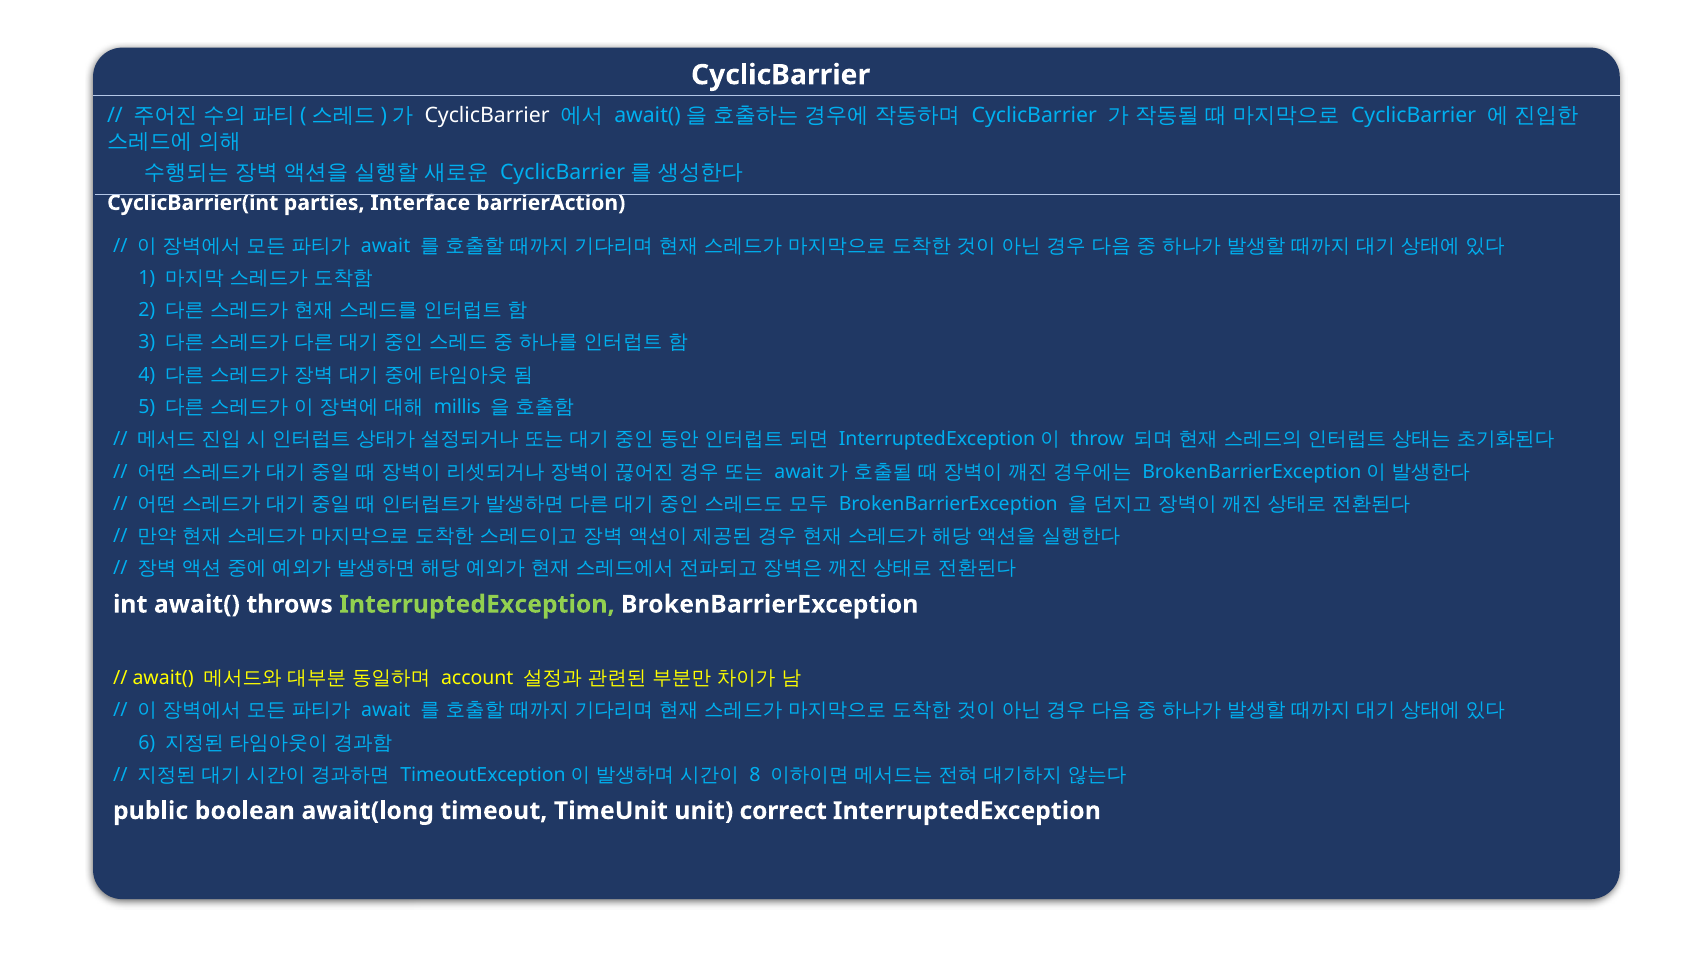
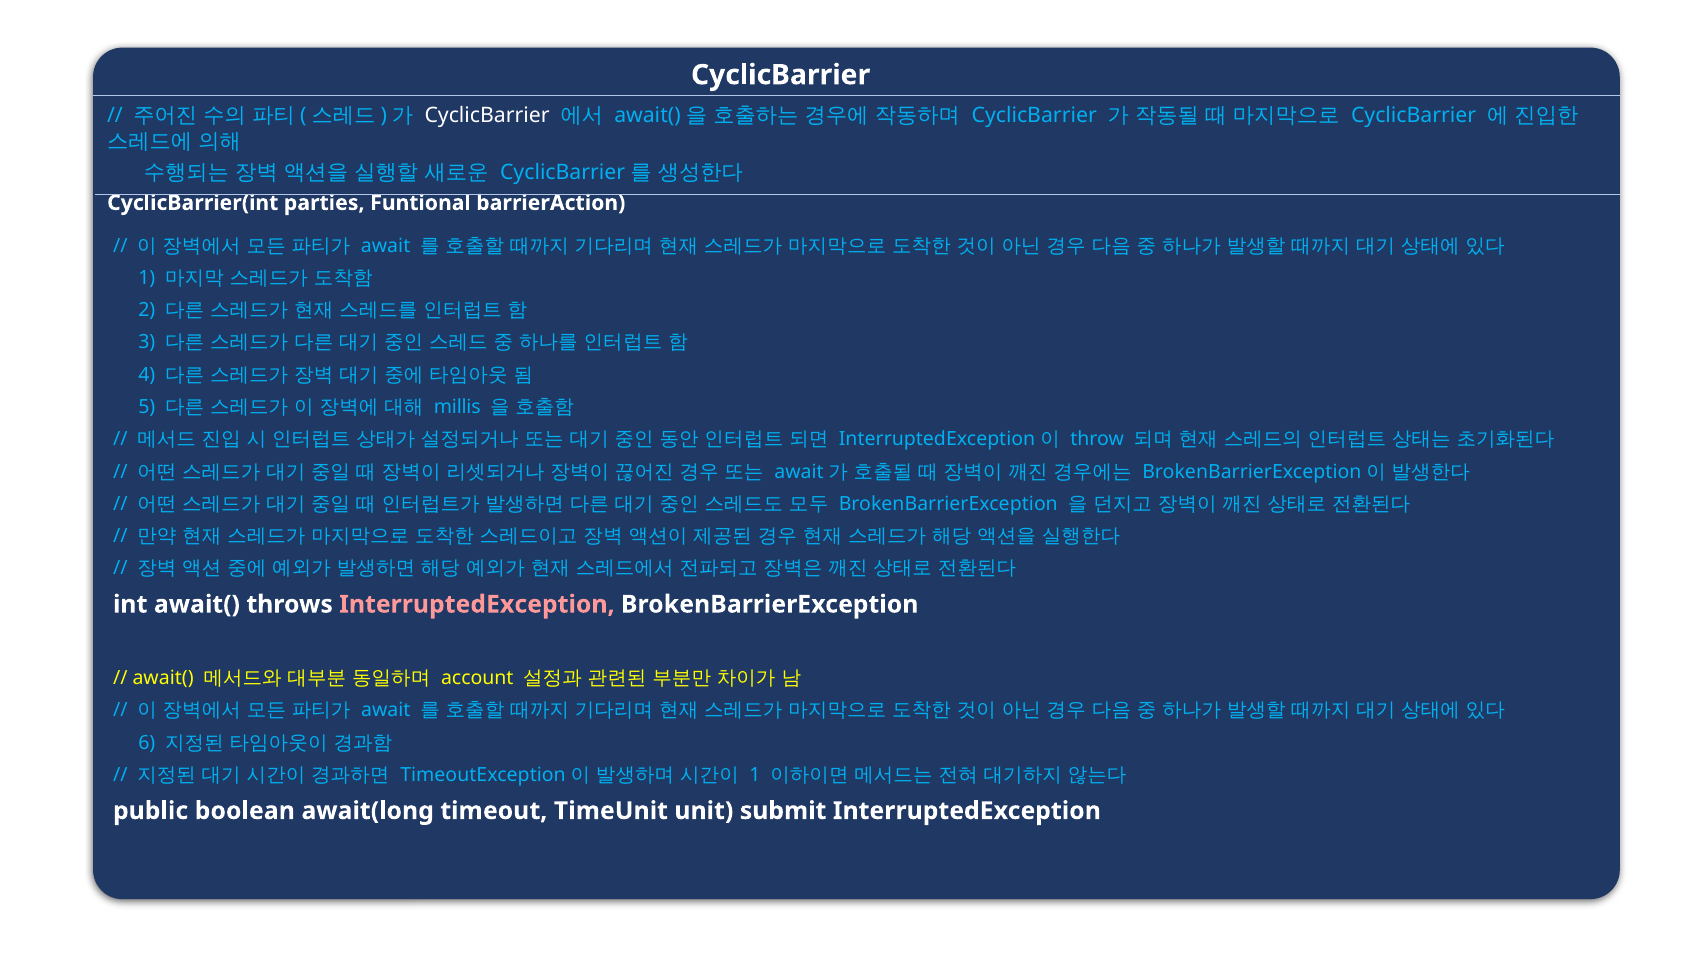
Interface: Interface -> Funtional (420, 203)
InterruptedException colour: light green -> pink (477, 604)
8: 8 -> 1 (755, 775)
correct: correct -> submit (783, 811)
